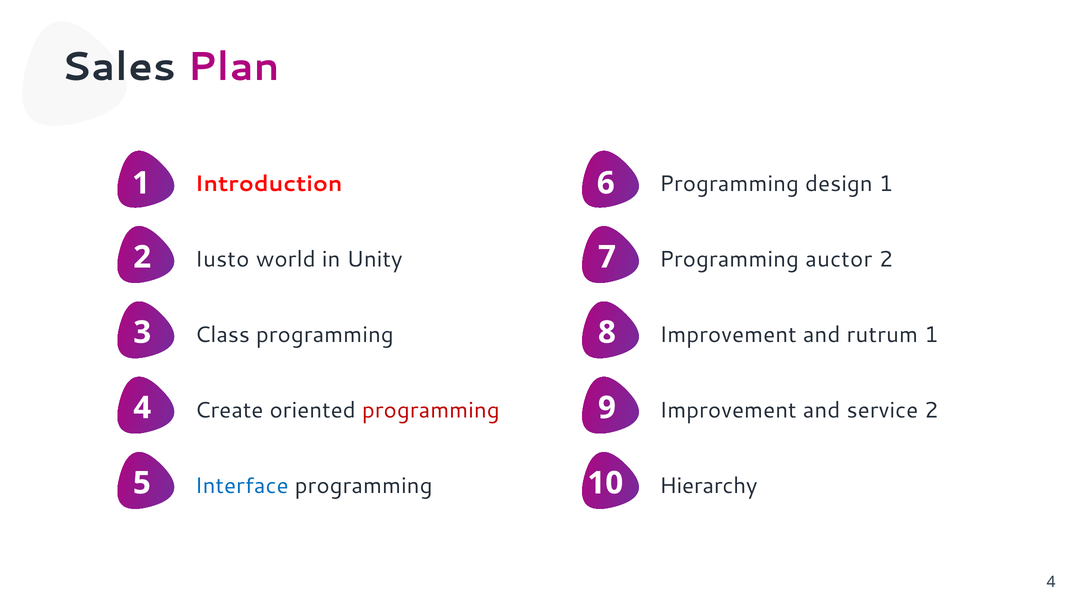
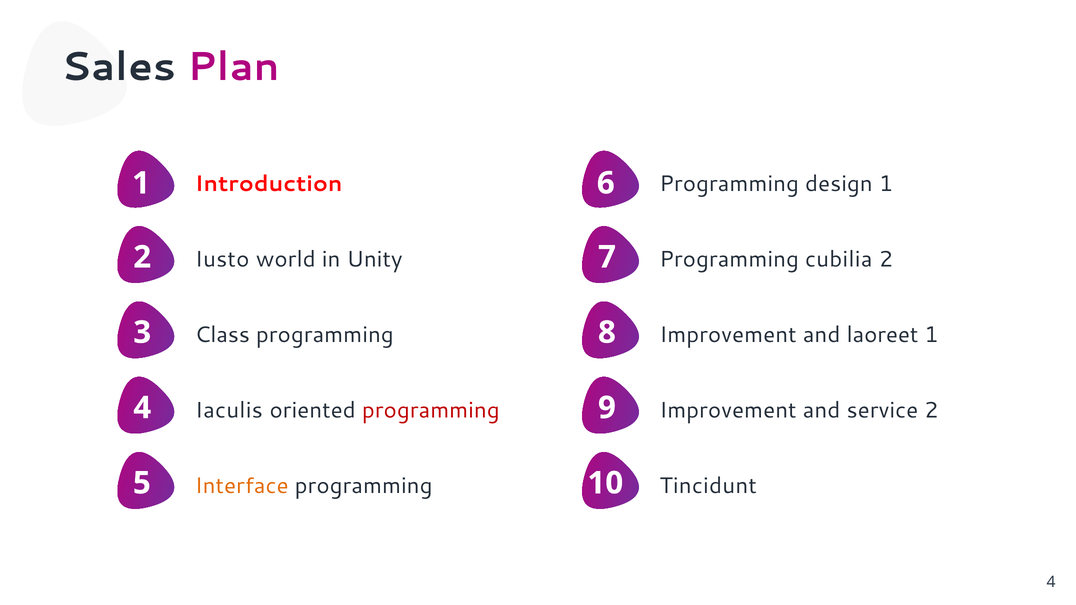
auctor: auctor -> cubilia (839, 259)
rutrum: rutrum -> laoreet (882, 335)
Create: Create -> Iaculis (229, 410)
Interface colour: blue -> orange (242, 486)
Hierarchy: Hierarchy -> Tincidunt (708, 486)
